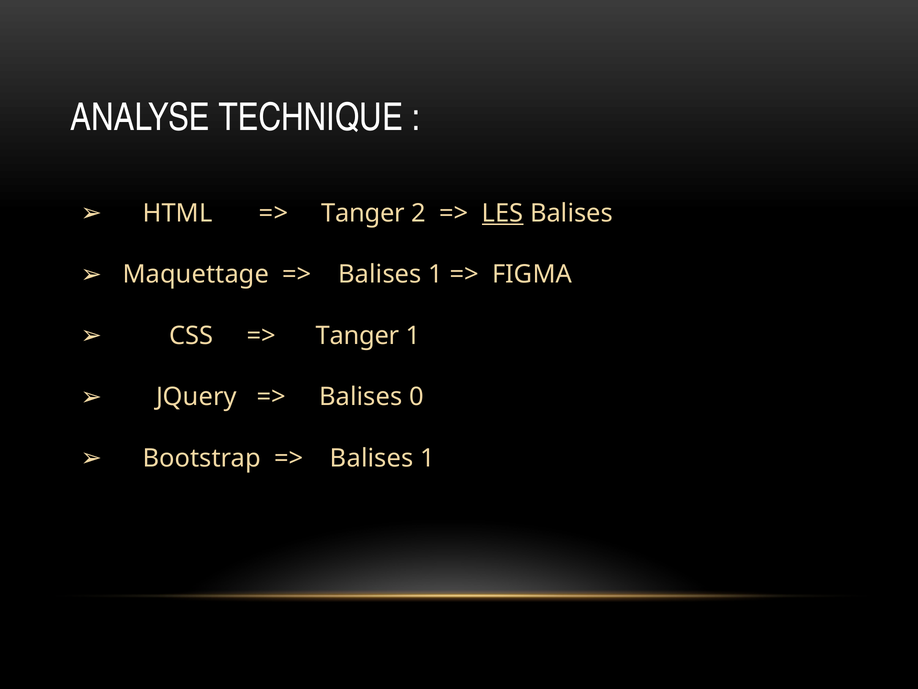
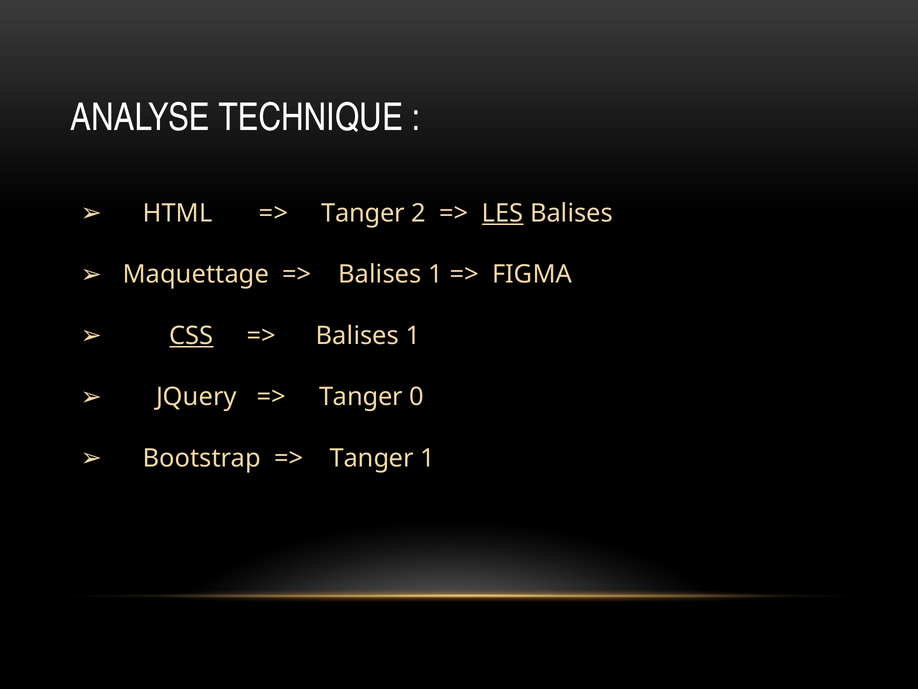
CSS underline: none -> present (191, 335)
Tanger: Tanger -> Balises (357, 335)
Balises: Balises -> Tanger (361, 397)
Balises: Balises -> Tanger (372, 458)
